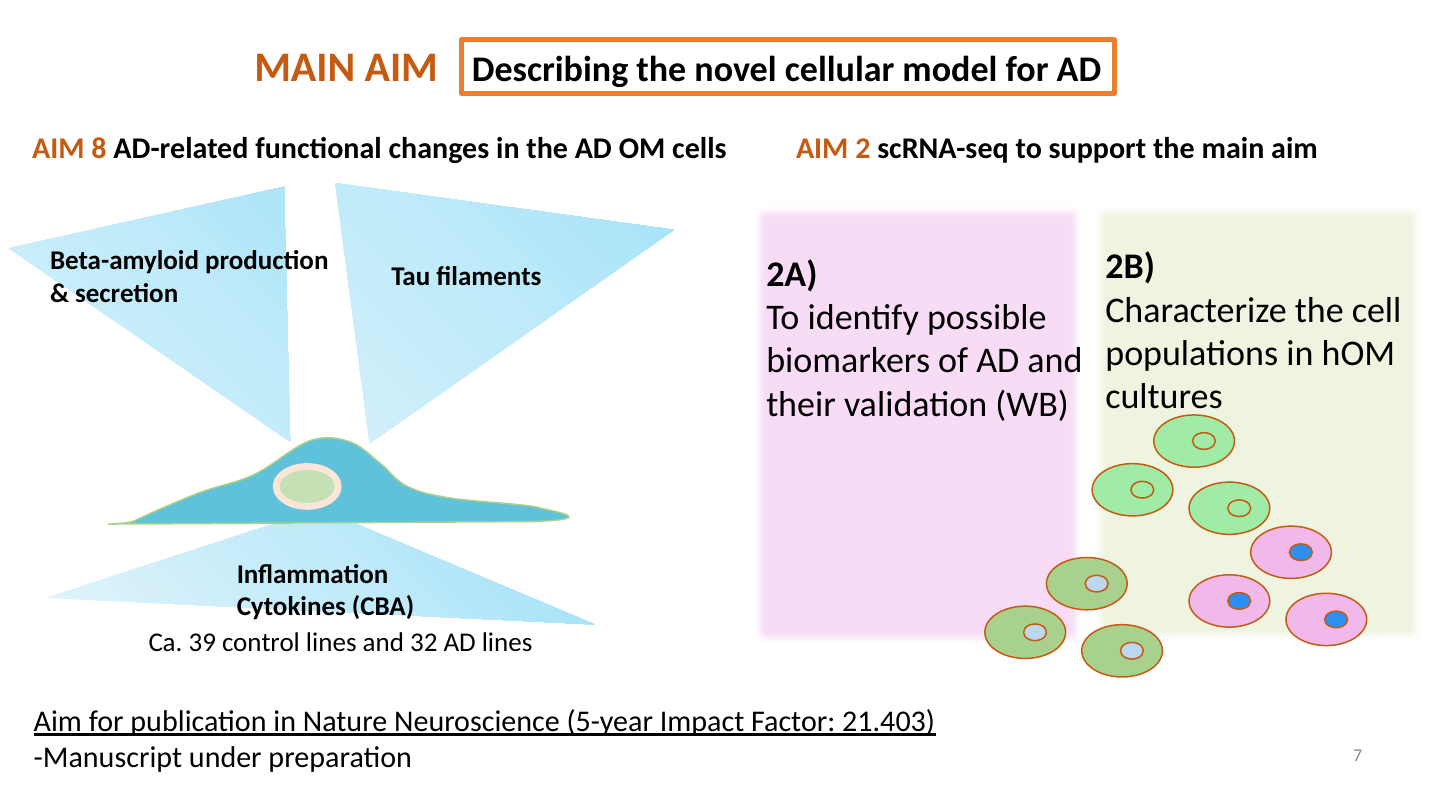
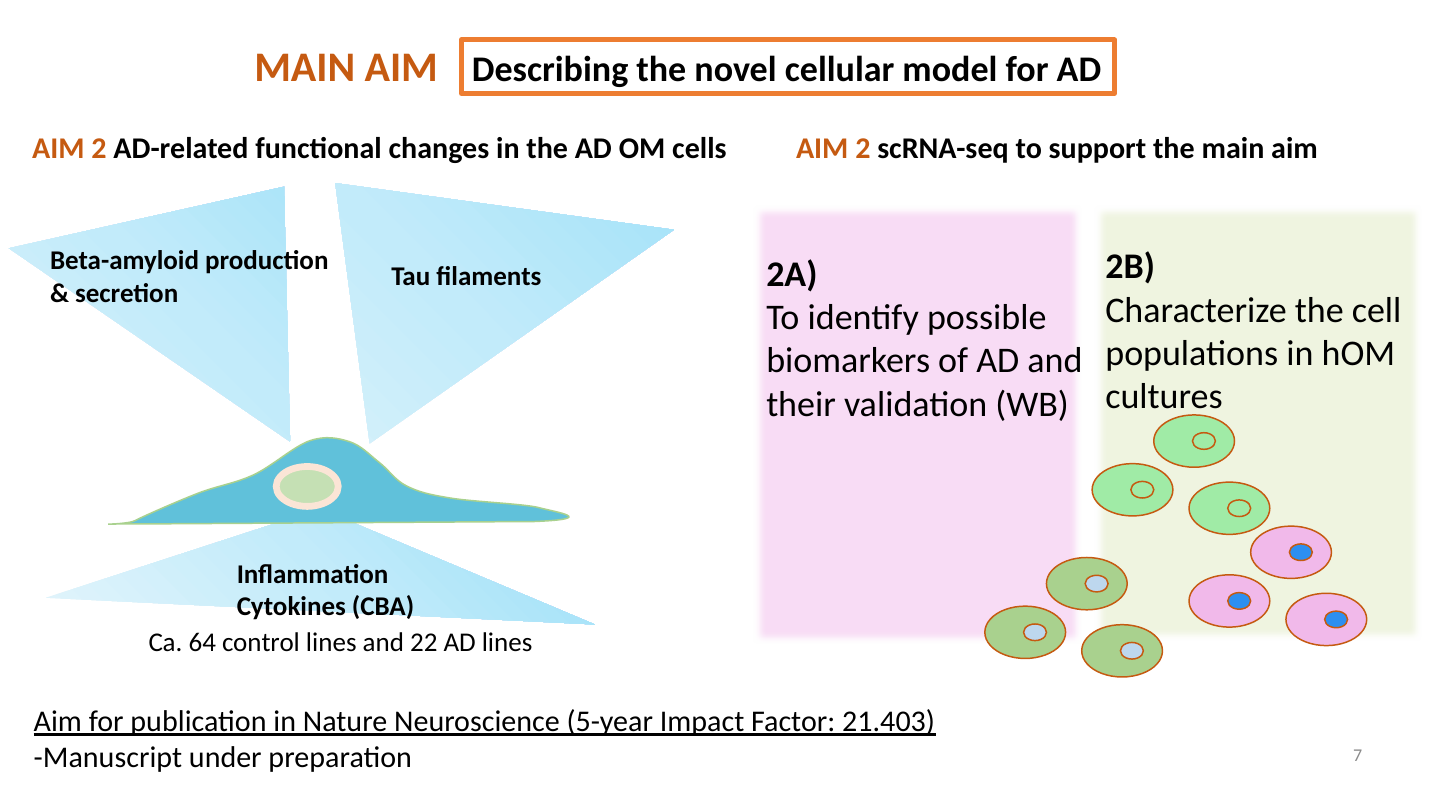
8: 8 -> 2 (99, 149)
39: 39 -> 64 (202, 643)
32: 32 -> 22 (424, 643)
